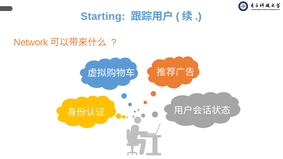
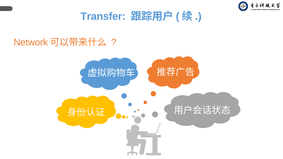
Starting: Starting -> Transfer (103, 17)
